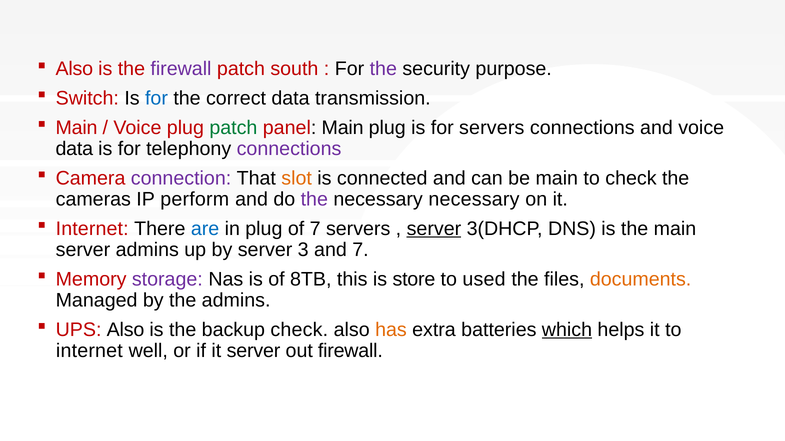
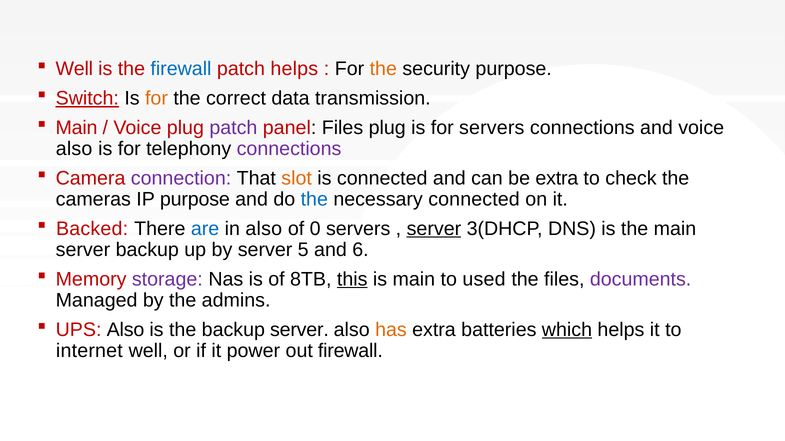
Also: Also -> Well (74, 69)
firewall colour: purple -> blue (181, 69)
patch south: south -> helps (294, 69)
the colour: purple -> orange (383, 69)
Switch underline: none -> present (87, 98)
for colour: blue -> orange (156, 98)
patch colour: green -> purple (233, 128)
panel Main: Main -> Files (343, 128)
data: data -> also (74, 149)
be main: main -> extra (557, 178)
IP perform: perform -> purpose (195, 200)
the colour: purple -> blue (314, 200)
necessary necessary: necessary -> connected (474, 200)
Internet: Internet -> Backed (92, 229)
in plug: plug -> also (264, 229)
of 7: 7 -> 0 (315, 229)
server admins: admins -> backup (147, 250)
3: 3 -> 5 (303, 250)
and 7: 7 -> 6 (360, 250)
this underline: none -> present (352, 279)
is store: store -> main (414, 279)
documents colour: orange -> purple (641, 279)
backup check: check -> server (299, 330)
it server: server -> power (253, 351)
